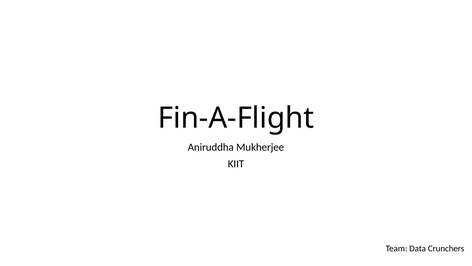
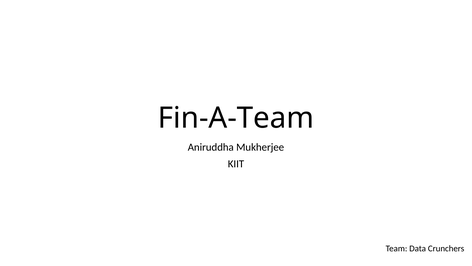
Fin-A-Flight: Fin-A-Flight -> Fin-A-Team (236, 118)
